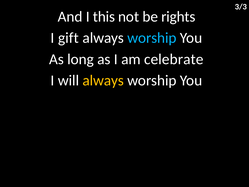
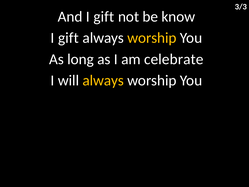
And I this: this -> gift (104, 17)
rights: rights -> know (178, 17)
worship colour: light blue -> yellow (152, 38)
